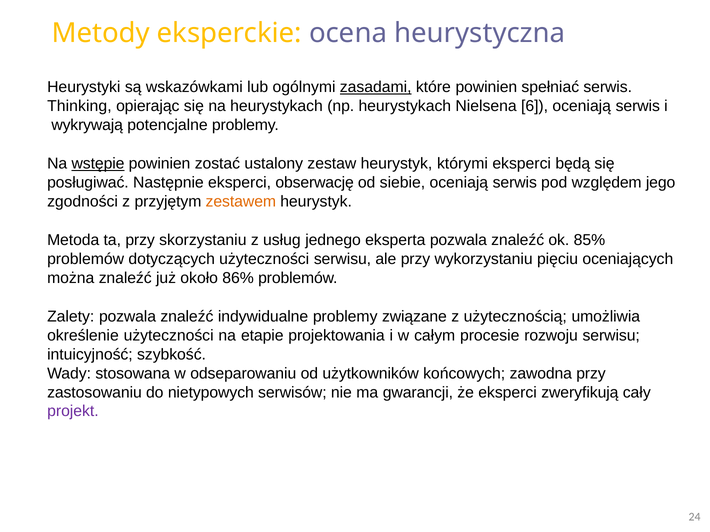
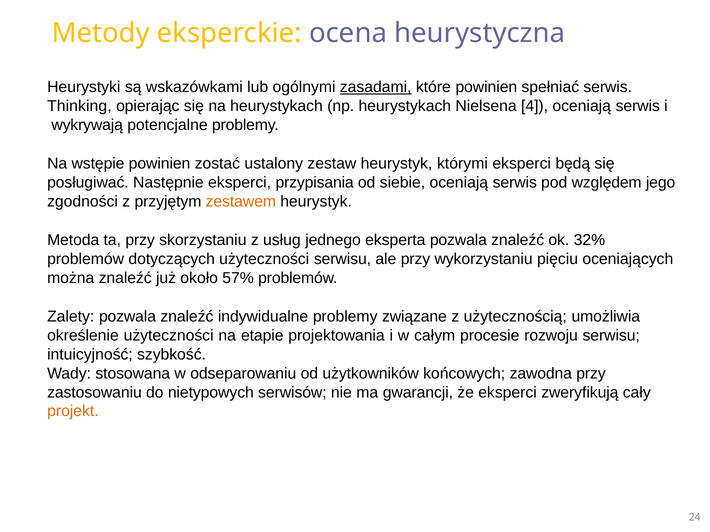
6: 6 -> 4 (535, 106)
wstępie underline: present -> none (98, 164)
obserwację: obserwację -> przypisania (315, 183)
85%: 85% -> 32% (589, 240)
86%: 86% -> 57% (238, 278)
projekt colour: purple -> orange (73, 412)
